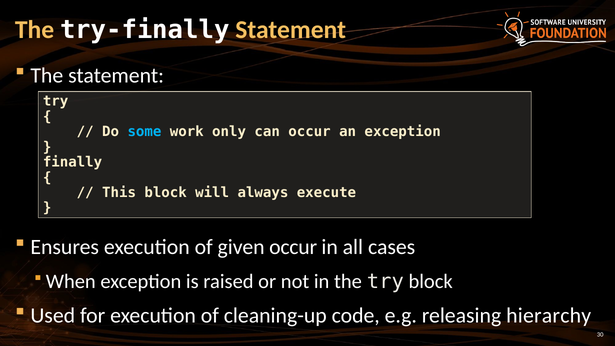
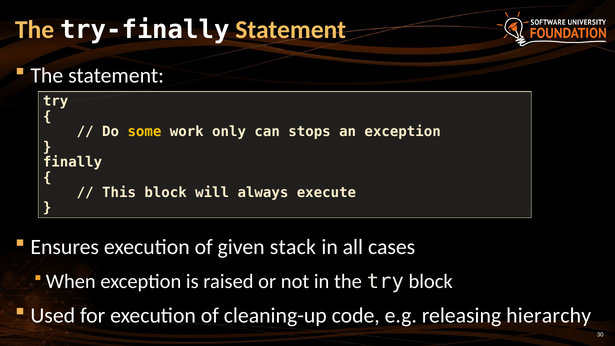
some colour: light blue -> yellow (144, 132)
can occur: occur -> stops (310, 132)
given occur: occur -> stack (293, 247)
